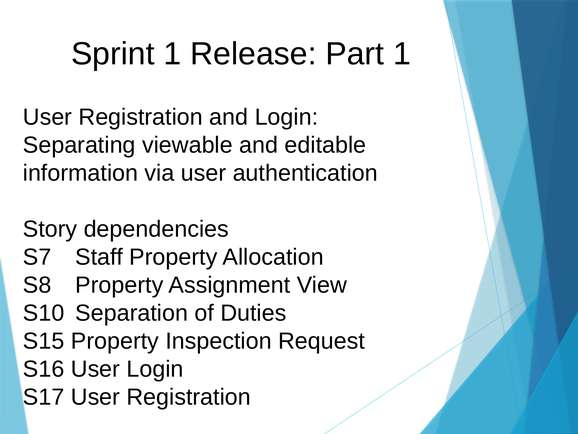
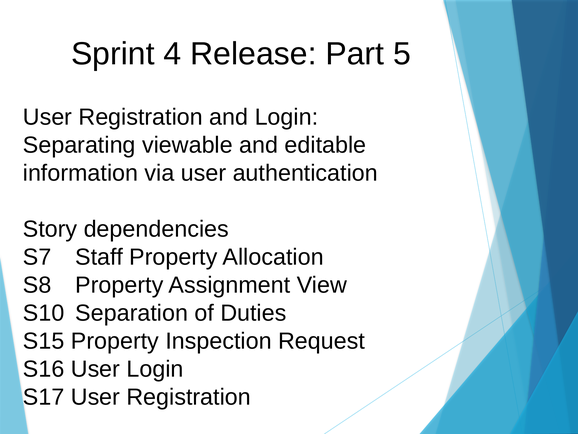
Sprint 1: 1 -> 4 (172, 54)
Part 1: 1 -> 5 (402, 54)
